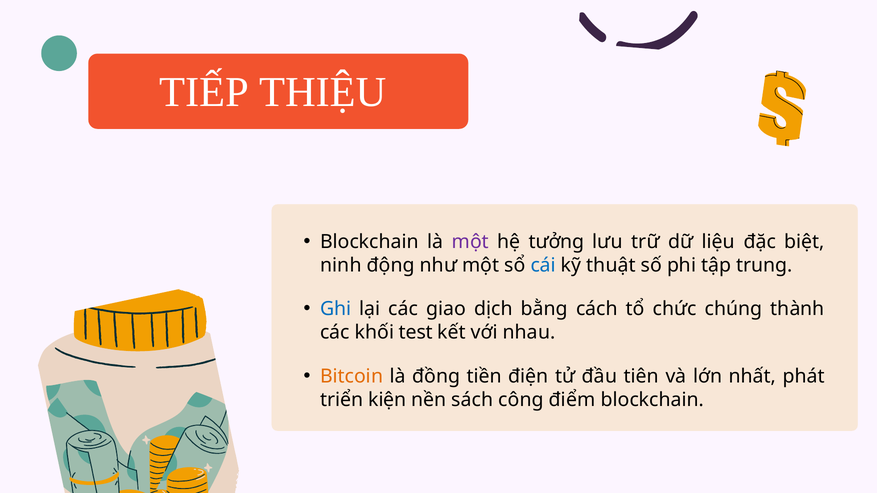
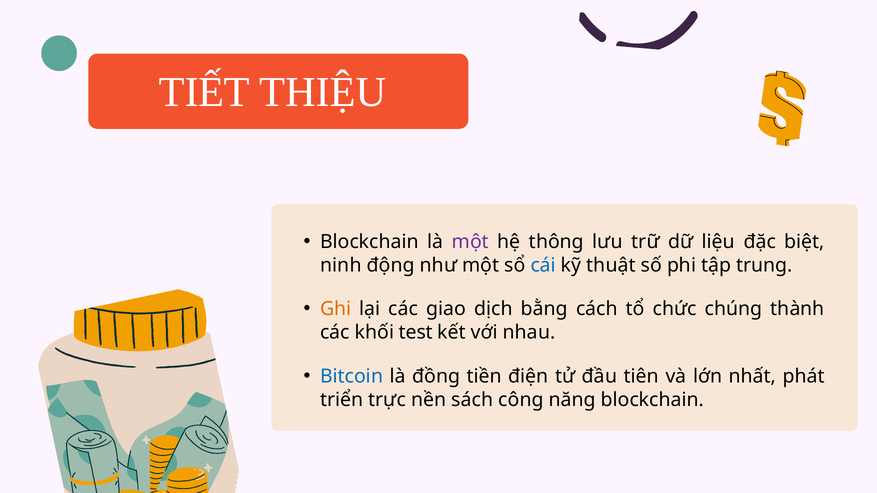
TIẾP: TIẾP -> TIẾT (204, 92)
tưởng: tưởng -> thông (556, 242)
Ghi colour: blue -> orange (336, 309)
Bitcoin colour: orange -> blue (352, 376)
kiện: kiện -> trực (387, 400)
điểm: điểm -> năng (572, 400)
